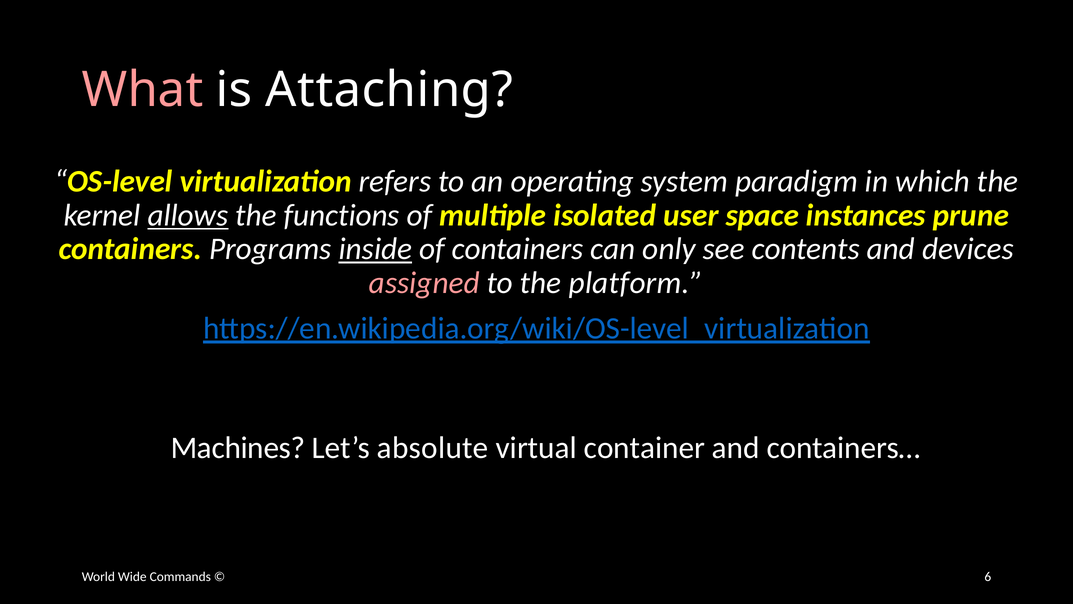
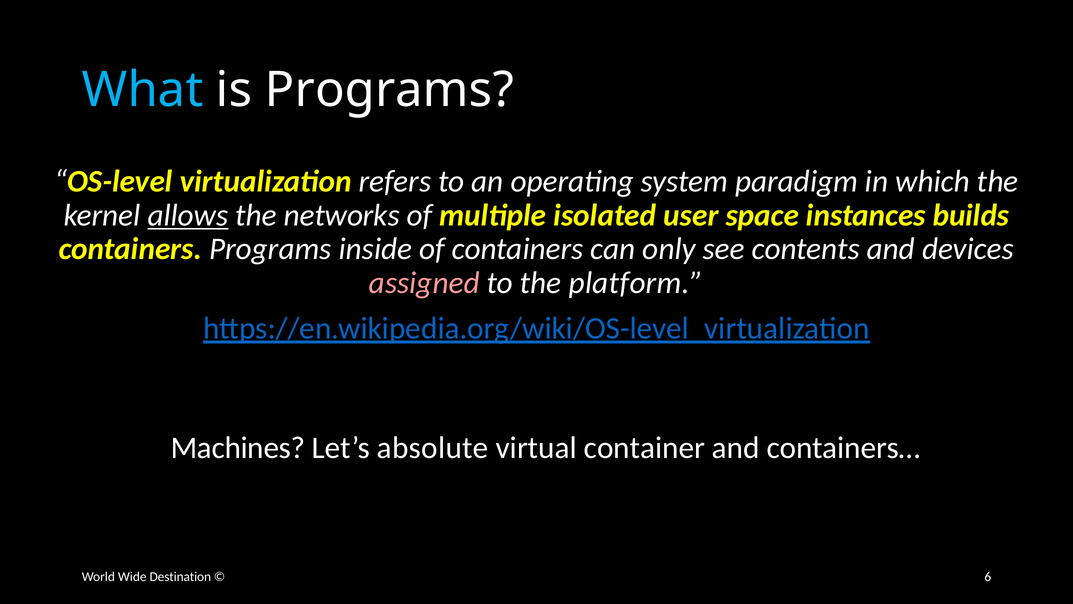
What colour: pink -> light blue (143, 90)
is Attaching: Attaching -> Programs (389, 90)
functions: functions -> networks (342, 215)
prune: prune -> builds (971, 215)
inside underline: present -> none (375, 249)
Commands: Commands -> Destination (180, 576)
